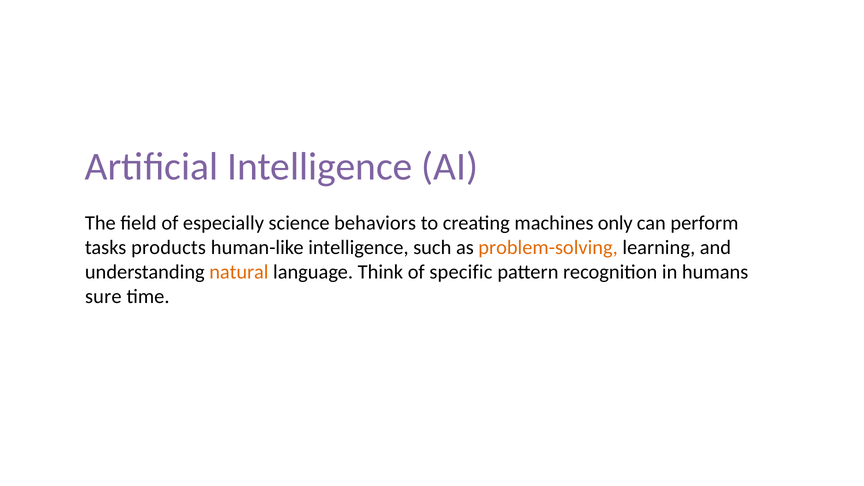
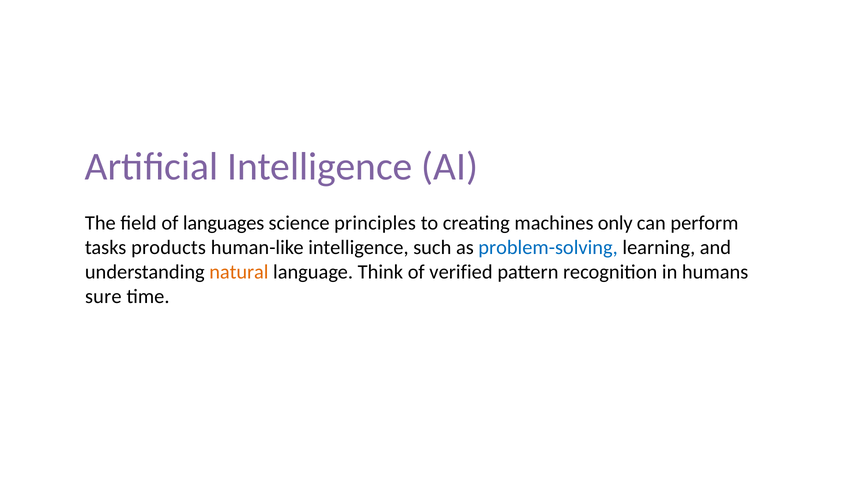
especially: especially -> languages (224, 223)
behaviors: behaviors -> principles (375, 223)
problem-solving colour: orange -> blue (548, 248)
specific: specific -> verified (461, 272)
